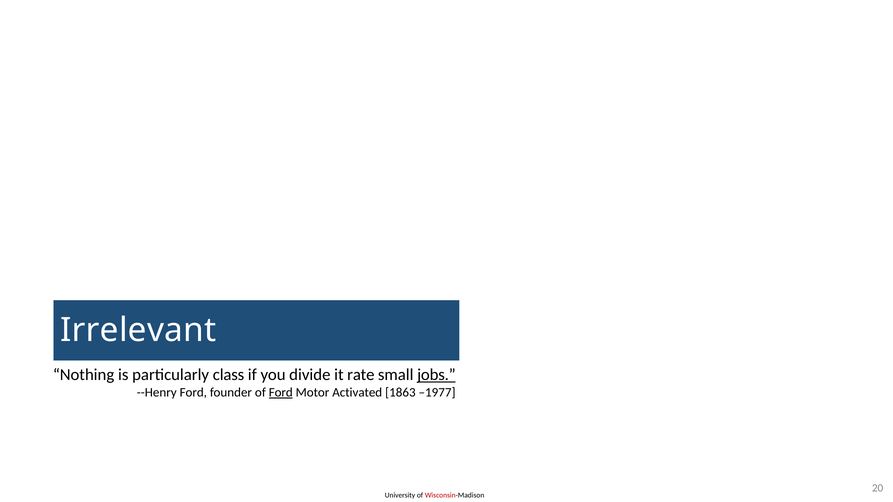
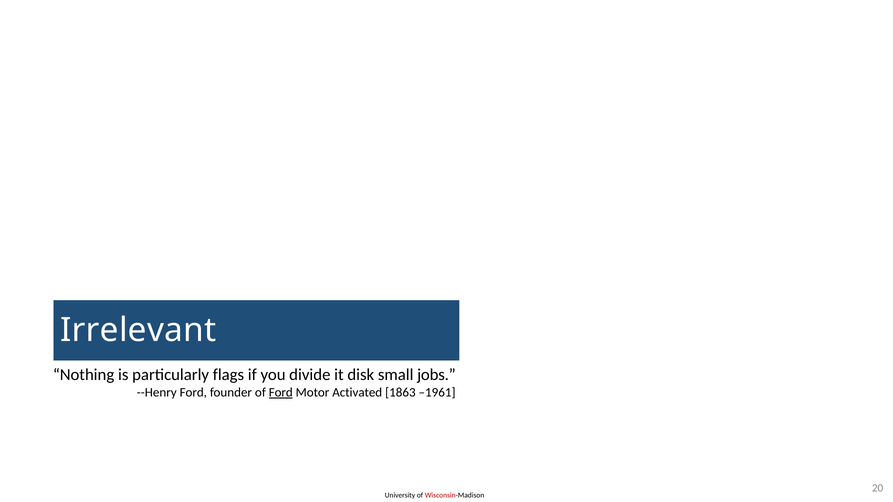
class: class -> flags (228, 375)
rate: rate -> disk (361, 375)
jobs underline: present -> none (436, 375)
–1977: –1977 -> –1961 (437, 393)
